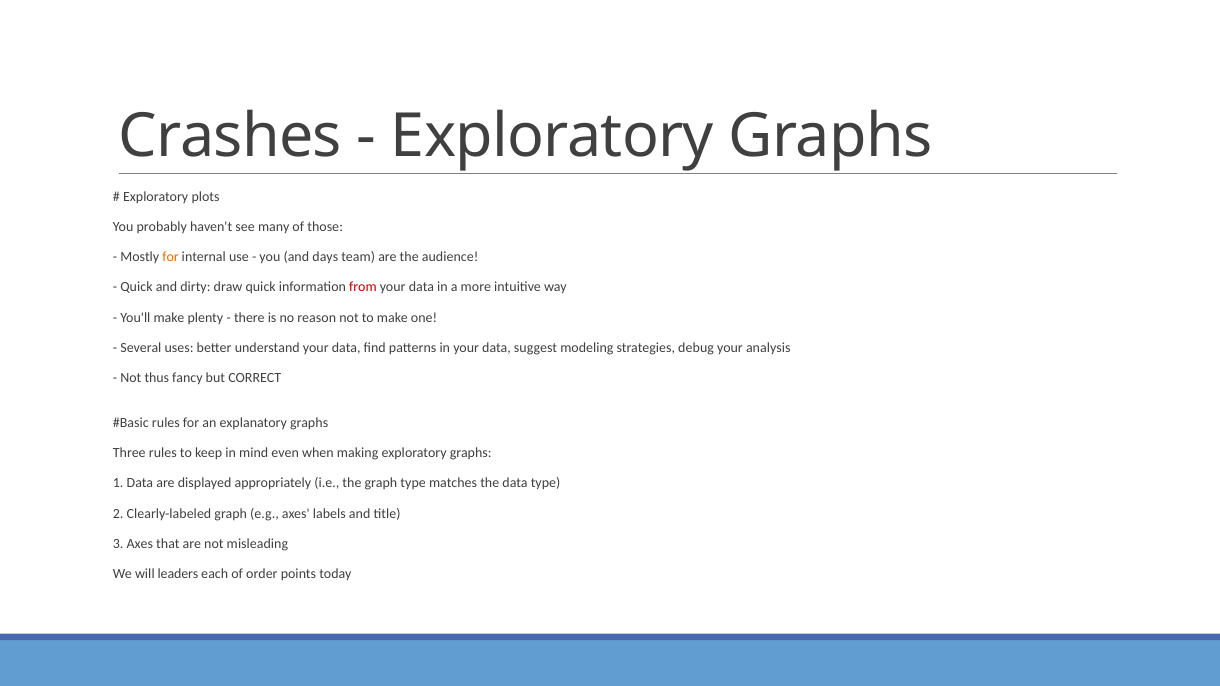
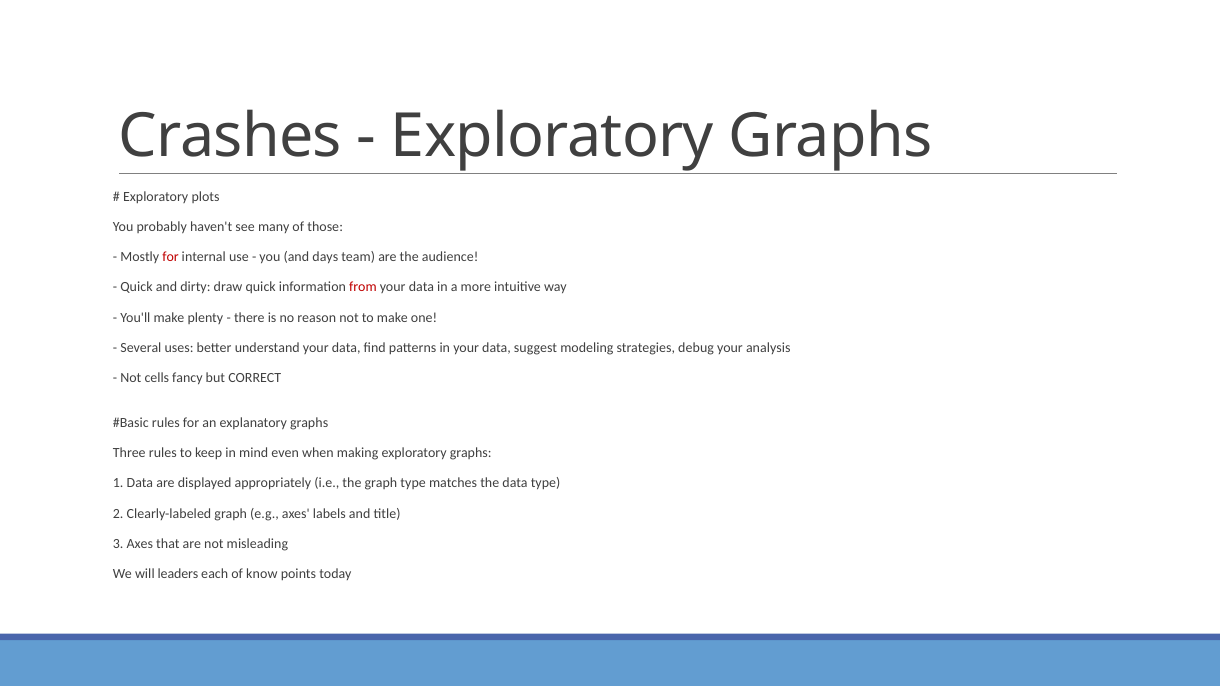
for colour: orange -> red (171, 257)
thus: thus -> cells (157, 378)
order: order -> know (262, 574)
